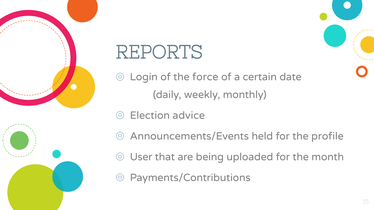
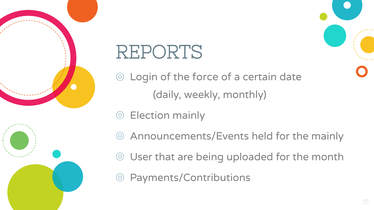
Election advice: advice -> mainly (189, 116)
the profile: profile -> mainly (327, 136)
